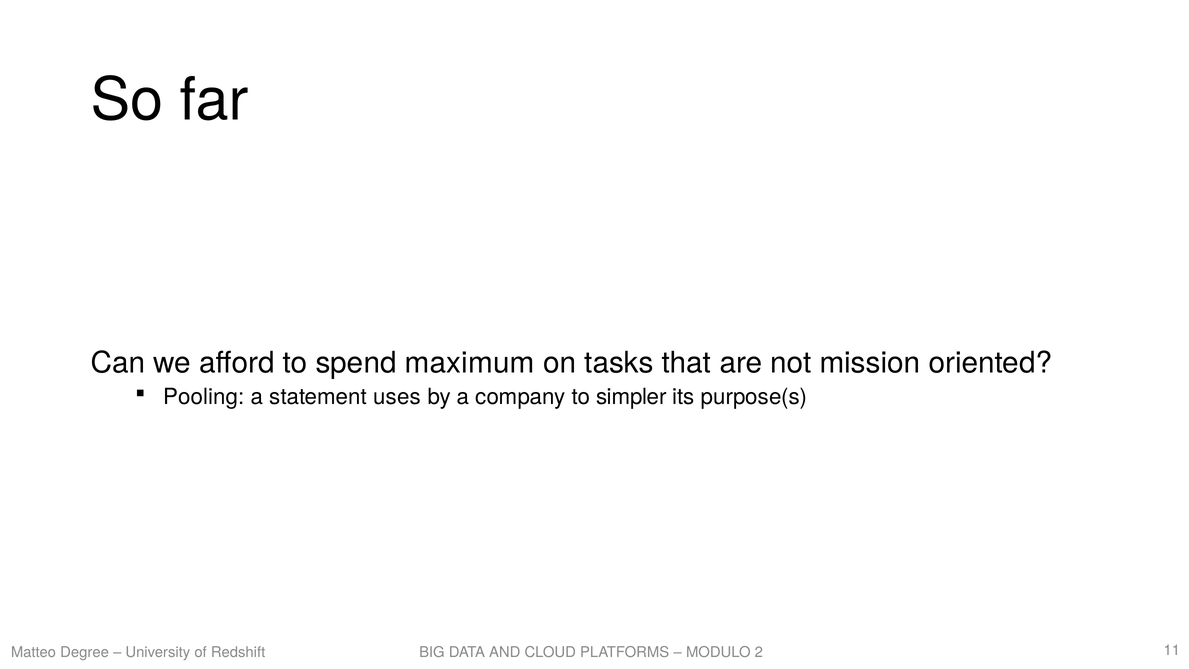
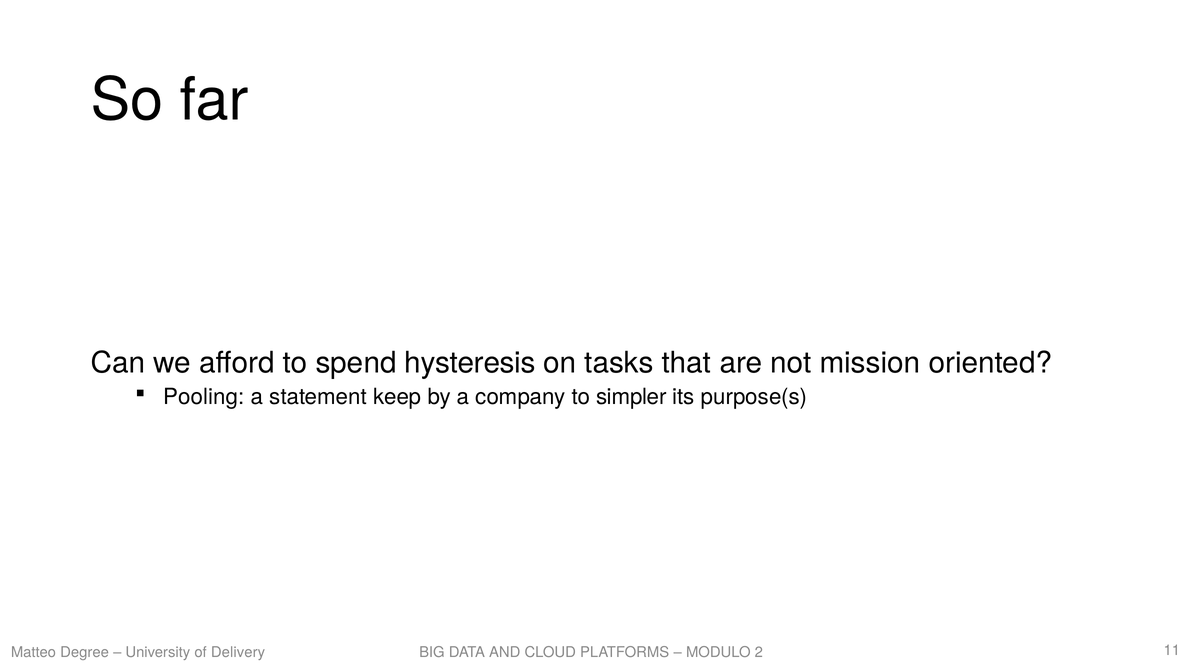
maximum: maximum -> hysteresis (470, 363)
uses: uses -> keep (397, 397)
Redshift: Redshift -> Delivery (238, 652)
